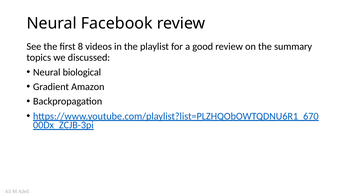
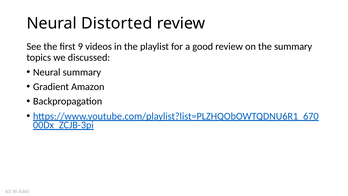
Facebook: Facebook -> Distorted (117, 23)
8: 8 -> 9 (80, 47)
Neural biological: biological -> summary (82, 72)
